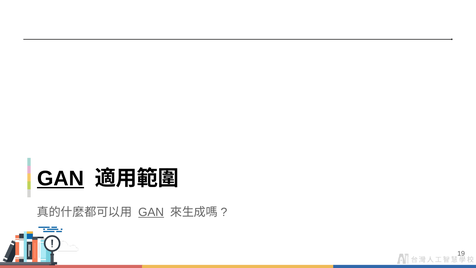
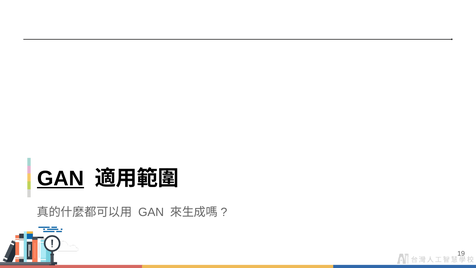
GAN underline: present -> none (151, 212)
